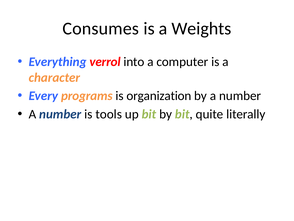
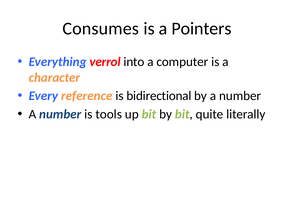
Weights: Weights -> Pointers (201, 28)
programs: programs -> reference (87, 96)
organization: organization -> bidirectional (159, 96)
